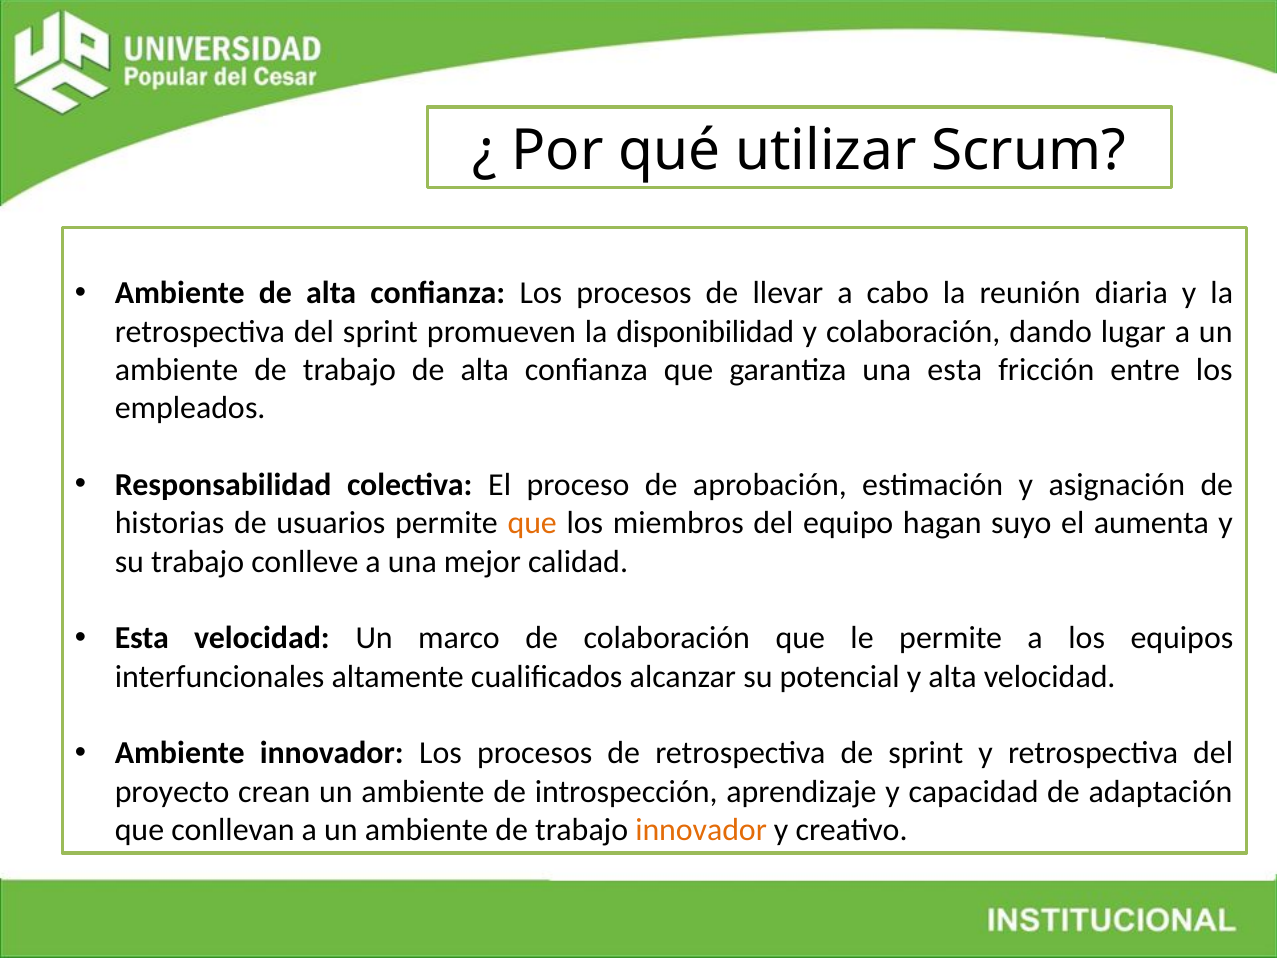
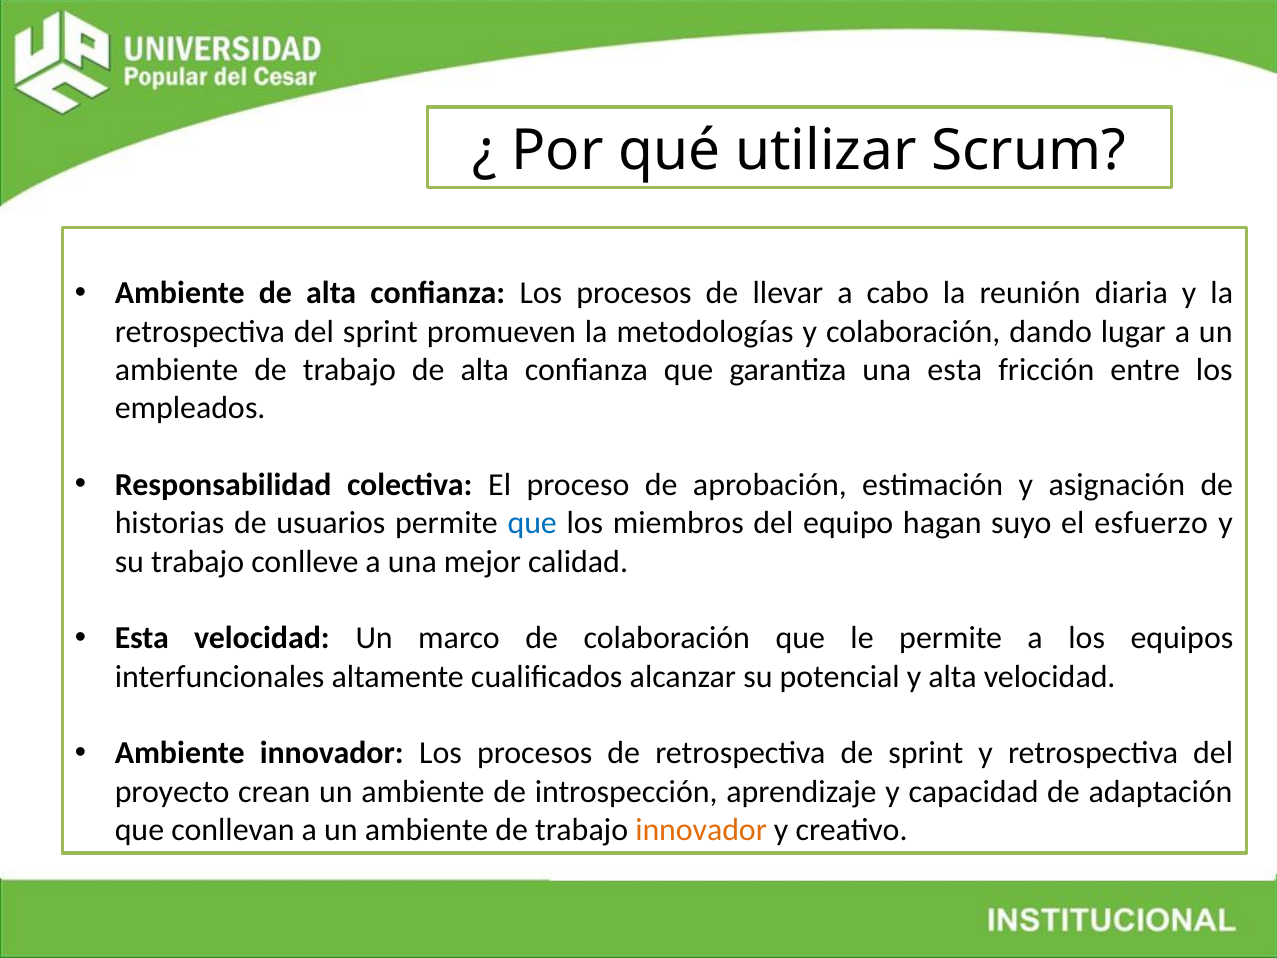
disponibilidad: disponibilidad -> metodologías (705, 332)
que colour: orange -> blue (532, 523)
aumenta: aumenta -> esfuerzo (1151, 523)
